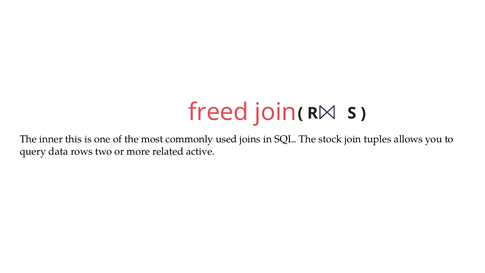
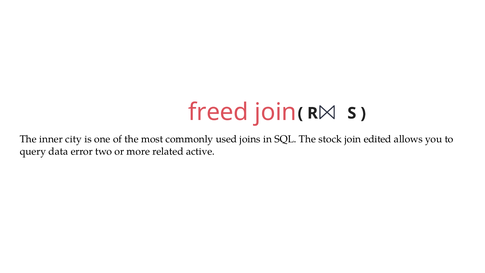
this: this -> city (74, 139)
tuples: tuples -> edited (378, 139)
rows: rows -> error (82, 151)
